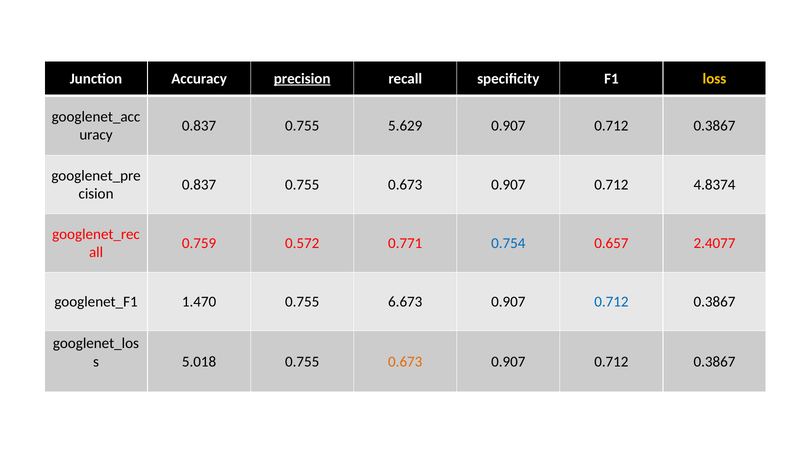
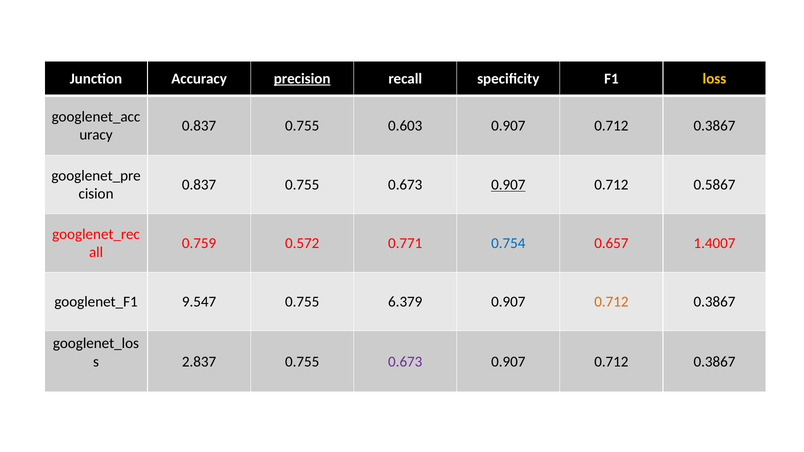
5.629: 5.629 -> 0.603 (405, 126)
0.907 underline: none -> present (508, 185)
4.8374: 4.8374 -> 0.5867 (714, 185)
2.4077: 2.4077 -> 1.4007 (714, 243)
1.470: 1.470 -> 9.547 (199, 302)
6.673: 6.673 -> 6.379 (405, 302)
0.712 colour: blue -> orange (611, 302)
5.018: 5.018 -> 2.837 (199, 362)
0.673 colour: orange -> purple (405, 362)
